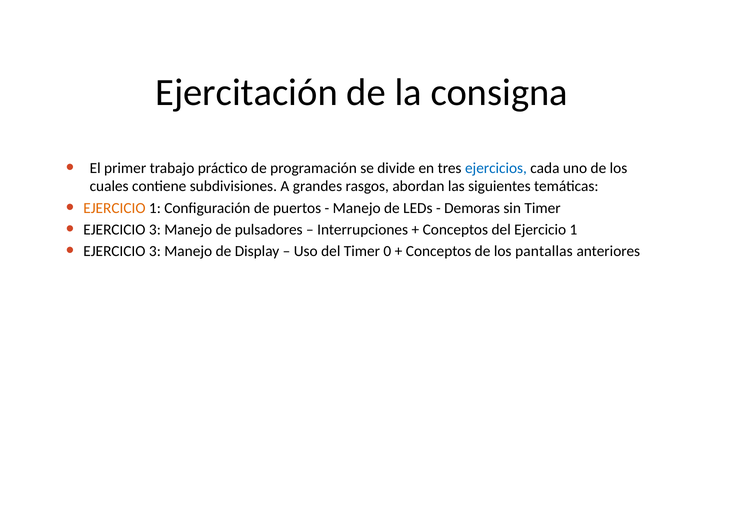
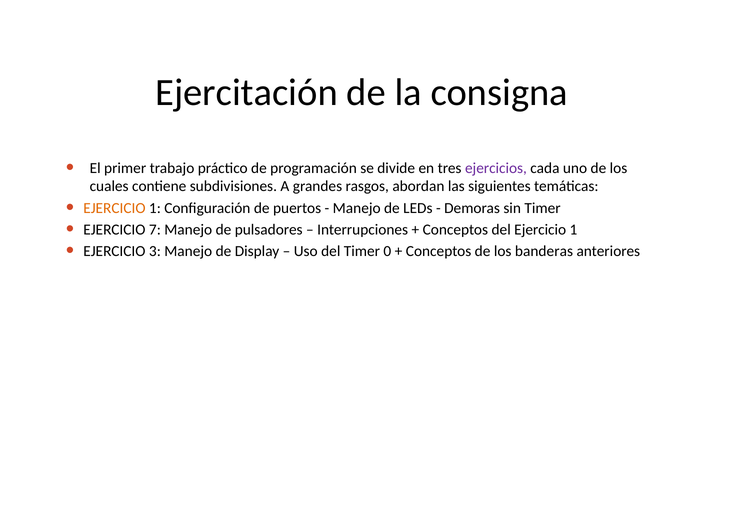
ejercicios colour: blue -> purple (496, 168)
3: 3 -> 7 (155, 229)
pantallas: pantallas -> banderas (544, 251)
